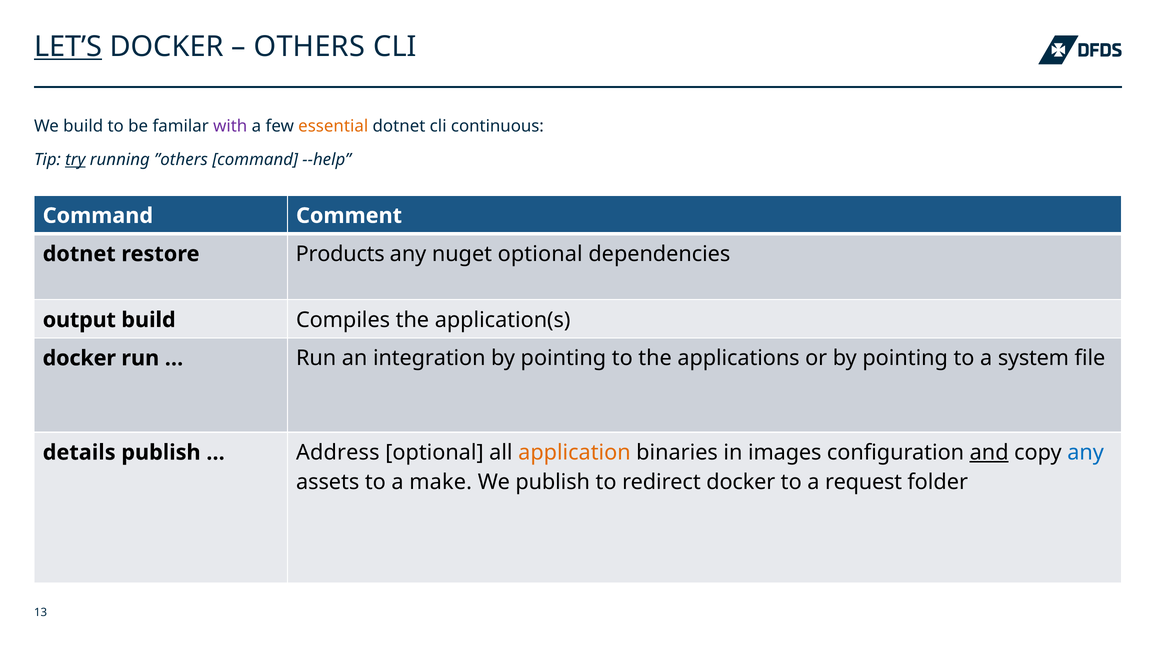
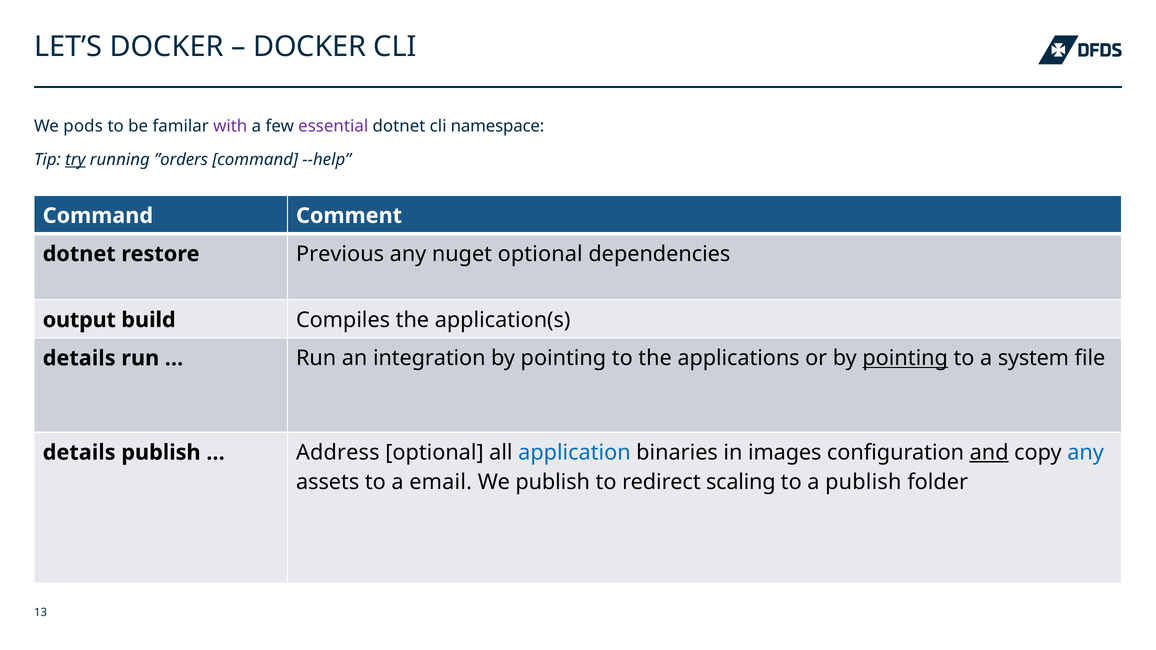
LET’S underline: present -> none (68, 47)
OTHERS: OTHERS -> DOCKER (310, 47)
build: build -> pods (83, 126)
essential colour: orange -> purple (333, 126)
continuous: continuous -> namespace (497, 126)
”others: ”others -> ”orders (181, 160)
Products: Products -> Previous (340, 254)
docker: docker -> details (79, 358)
pointing underline: none -> present (905, 358)
application colour: orange -> blue (574, 453)
make: make -> email (441, 482)
redirect docker: docker -> scaling (741, 482)
a request: request -> publish (863, 482)
